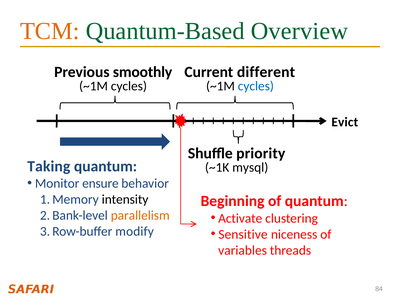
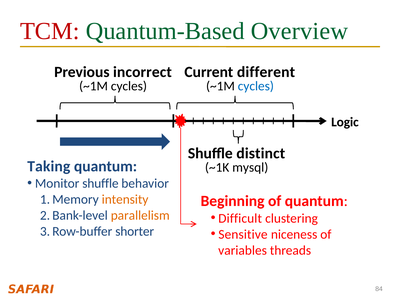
TCM colour: orange -> red (50, 31)
smoothly: smoothly -> incorrect (142, 72)
Evict: Evict -> Logic (345, 122)
priority: priority -> distinct (261, 153)
Monitor ensure: ensure -> shuffle (100, 184)
intensity colour: black -> orange (125, 200)
Activate: Activate -> Difficult (240, 218)
modify: modify -> shorter (135, 232)
